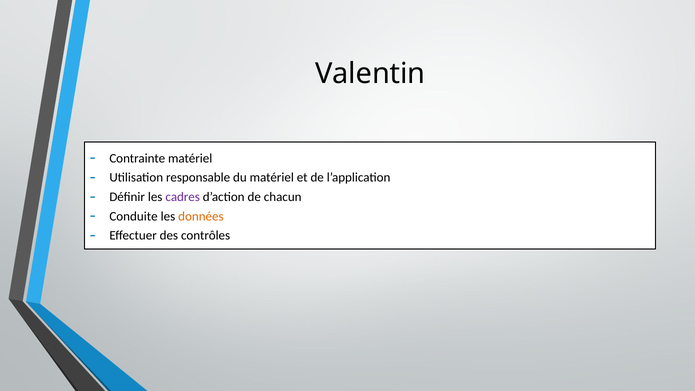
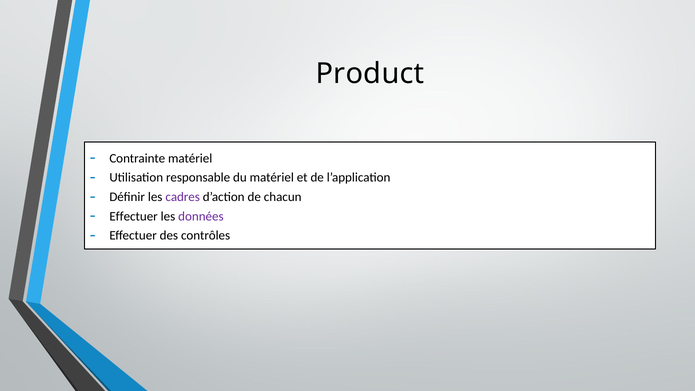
Valentin: Valentin -> Product (370, 74)
Conduite: Conduite -> Effectuer (134, 216)
données colour: orange -> purple (201, 216)
